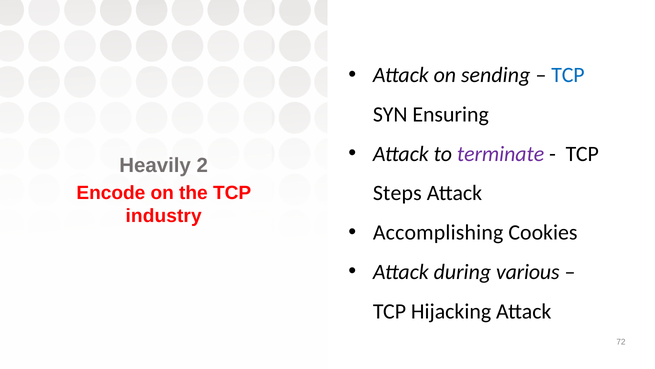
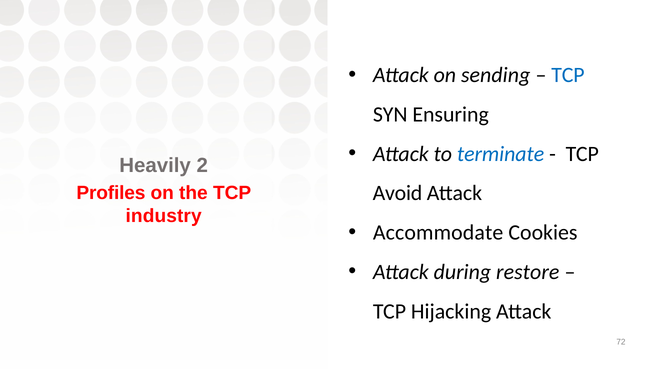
terminate colour: purple -> blue (501, 154)
Encode: Encode -> Profiles (111, 193)
Steps: Steps -> Avoid (397, 193)
Accomplishing: Accomplishing -> Accommodate (438, 232)
various: various -> restore (528, 272)
